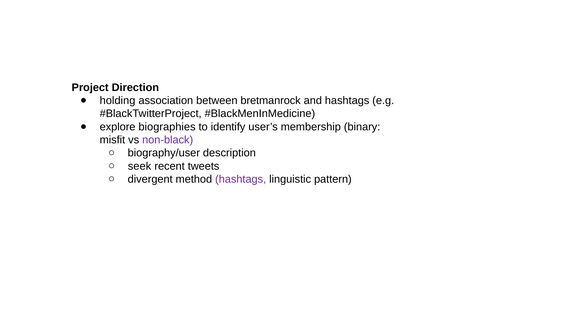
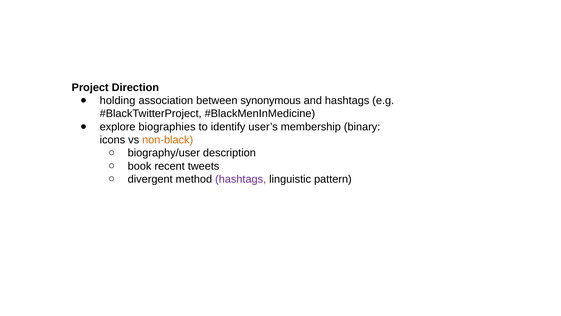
bretmanrock: bretmanrock -> synonymous (271, 100)
misfit: misfit -> icons (112, 140)
non-black colour: purple -> orange (168, 140)
seek: seek -> book (140, 166)
